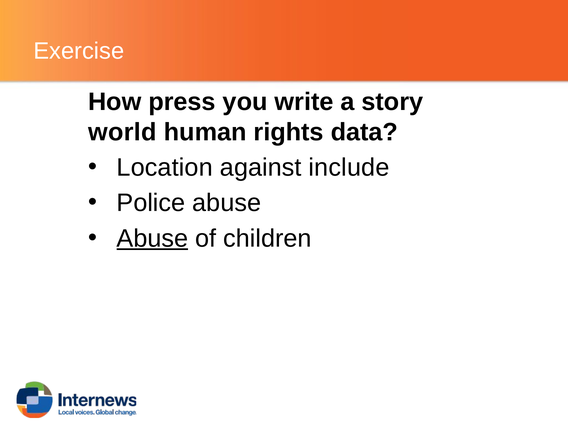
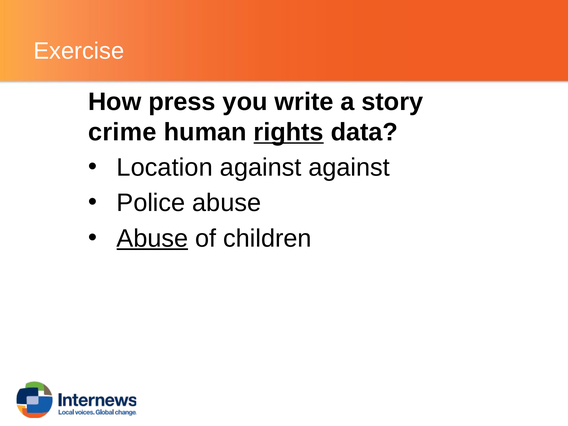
world: world -> crime (122, 132)
rights underline: none -> present (289, 132)
against include: include -> against (349, 168)
